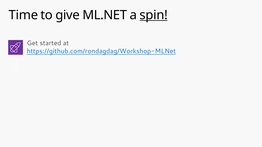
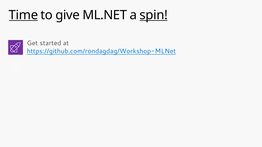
Time underline: none -> present (23, 15)
